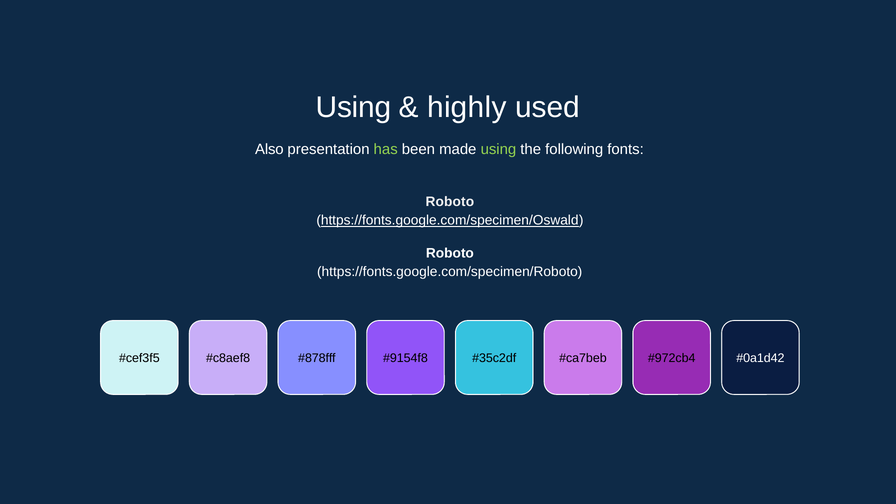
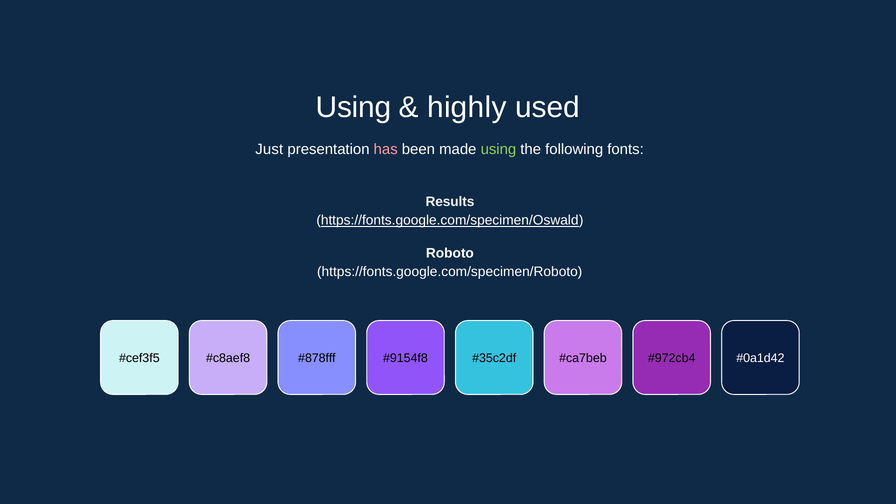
Also: Also -> Just (269, 150)
has colour: light green -> pink (386, 150)
Roboto: Roboto -> Results (450, 202)
